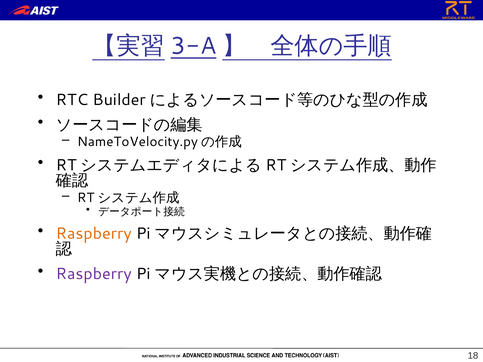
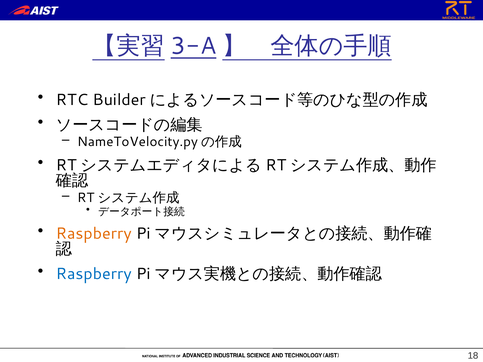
Raspberry colour: purple -> blue (94, 274)
